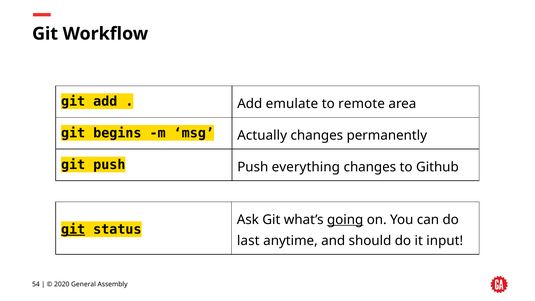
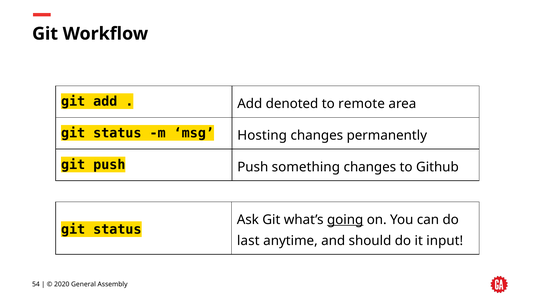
emulate: emulate -> denoted (292, 104)
begins: begins -> status (117, 133)
Actually: Actually -> Hosting (262, 135)
everything: everything -> something (306, 167)
git underline: present -> none (73, 229)
